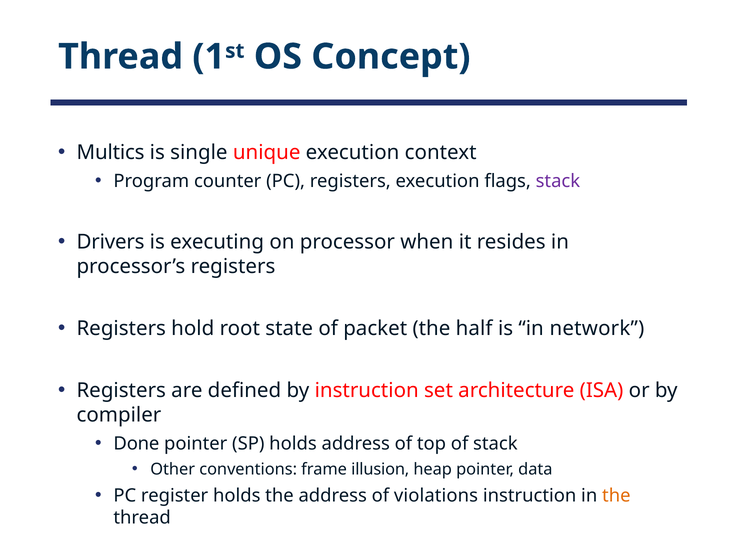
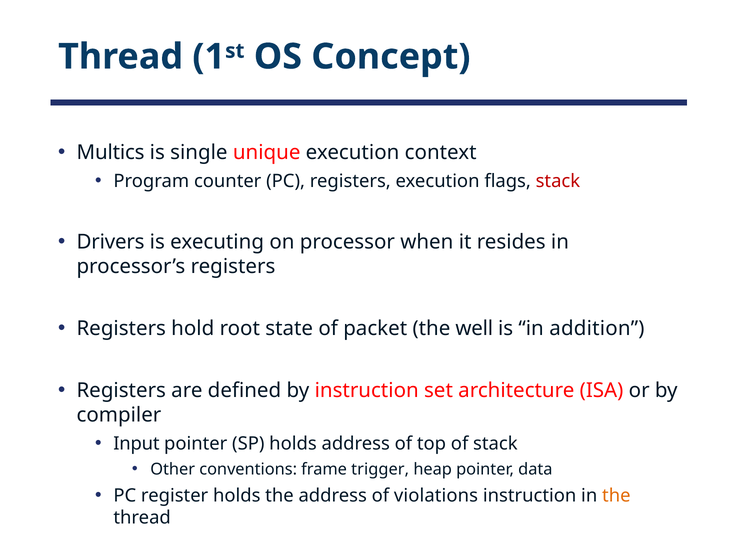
stack colour: purple -> red (558, 181)
half: half -> well (474, 329)
network: network -> addition (597, 329)
Done: Done -> Input (136, 444)
illusion: illusion -> trigger (380, 470)
